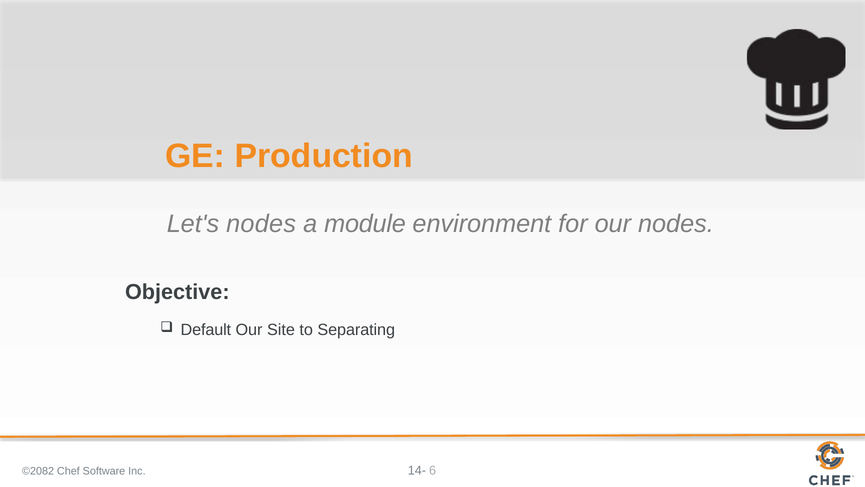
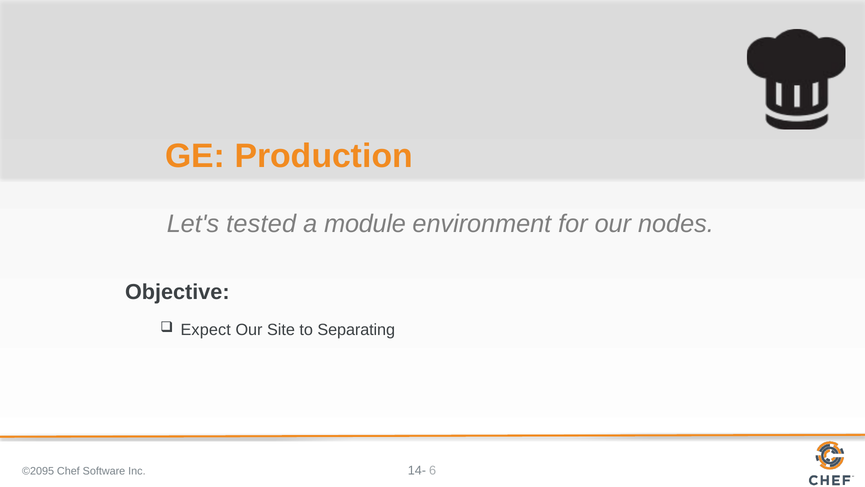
Let's nodes: nodes -> tested (261, 224)
Default: Default -> Expect (206, 330)
©2082: ©2082 -> ©2095 (38, 471)
